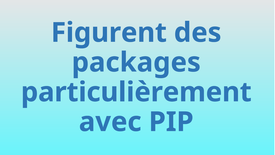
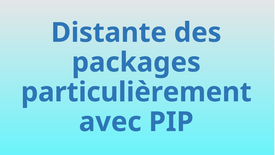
Figurent: Figurent -> Distante (109, 33)
